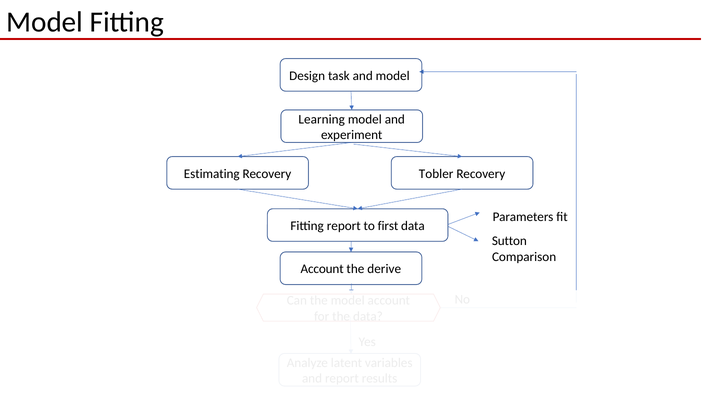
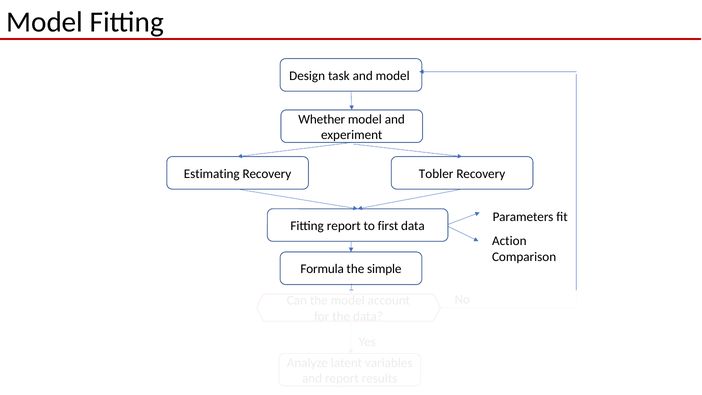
Learning: Learning -> Whether (322, 119)
Sutton: Sutton -> Action (509, 241)
Account: Account -> Formula (322, 269)
derive: derive -> simple (384, 269)
